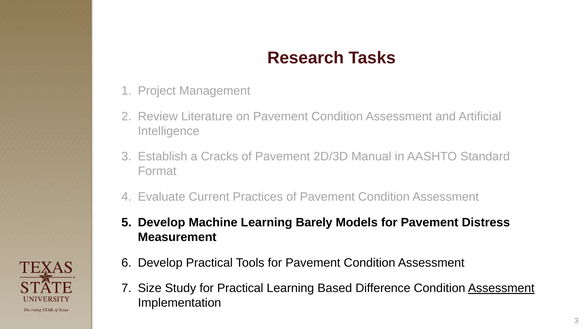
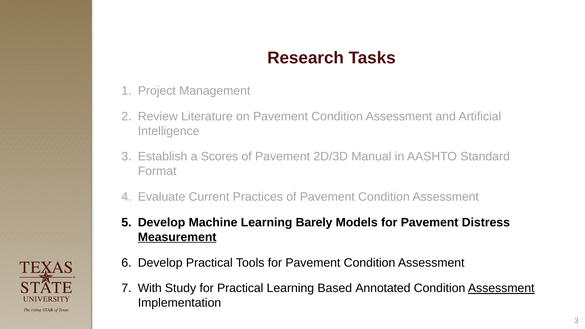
Cracks: Cracks -> Scores (220, 157)
Measurement underline: none -> present (177, 237)
Size: Size -> With (150, 288)
Difference: Difference -> Annotated (383, 288)
